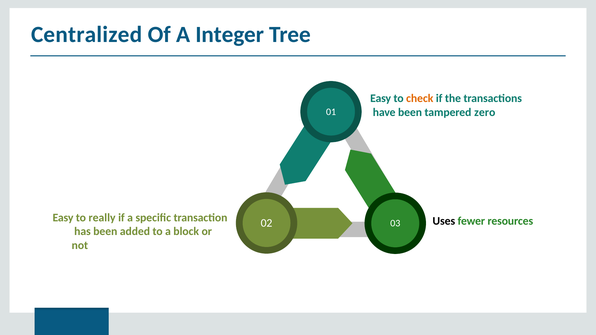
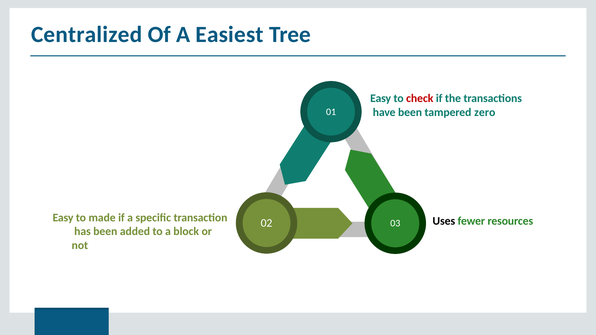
Integer: Integer -> Easiest (230, 35)
check colour: orange -> red (420, 98)
really: really -> made (102, 218)
